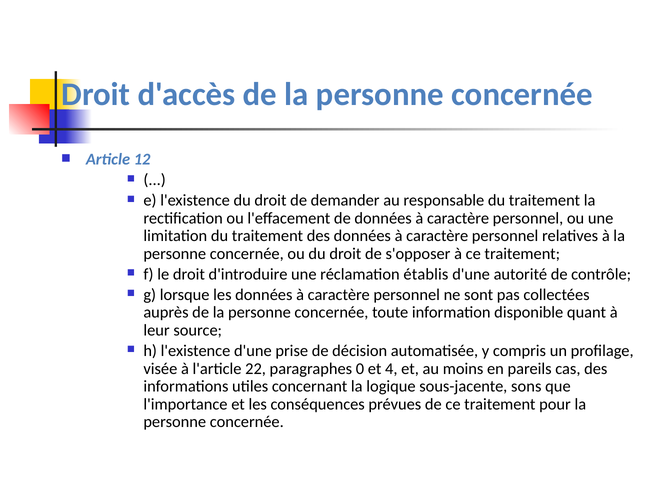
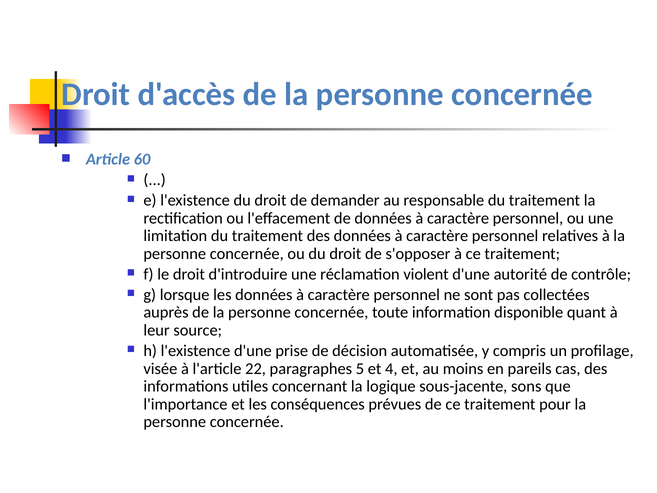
12: 12 -> 60 (142, 159)
établis: établis -> violent (426, 274)
0: 0 -> 5 (360, 368)
